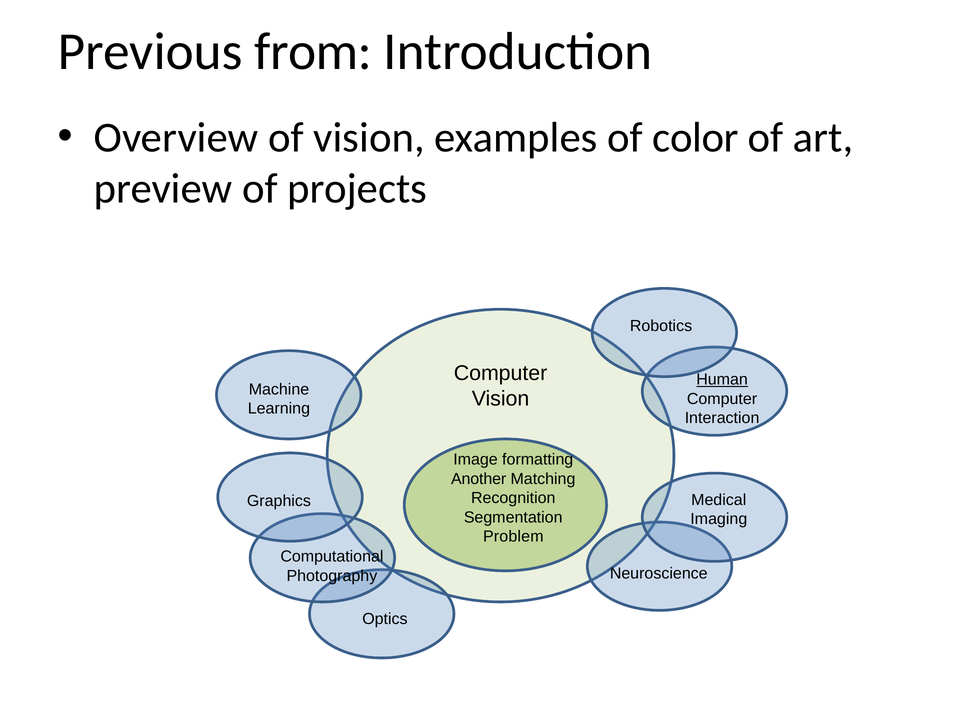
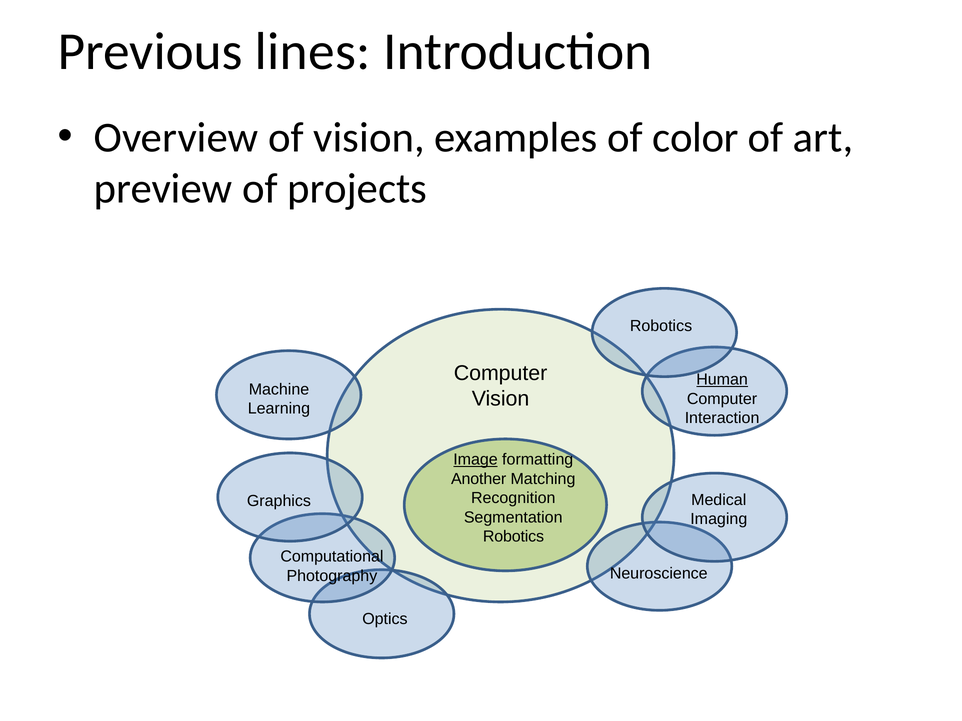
from: from -> lines (313, 52)
Image underline: none -> present (476, 460)
Problem: Problem -> Robotics (513, 537)
